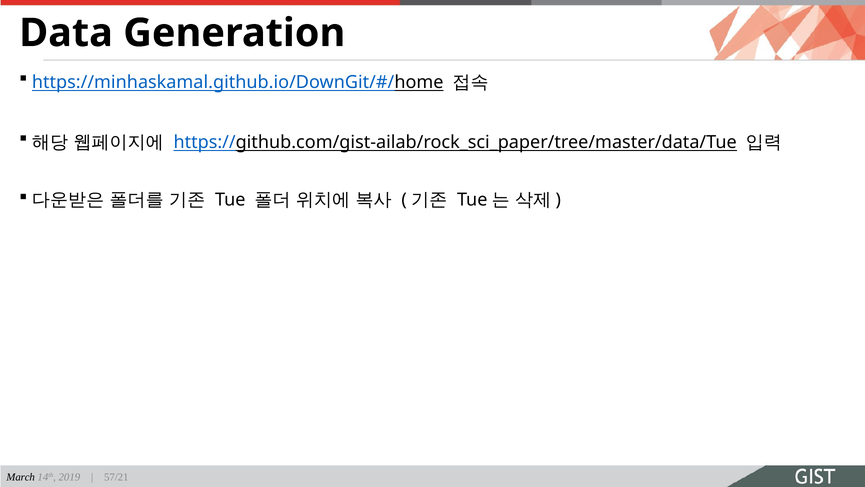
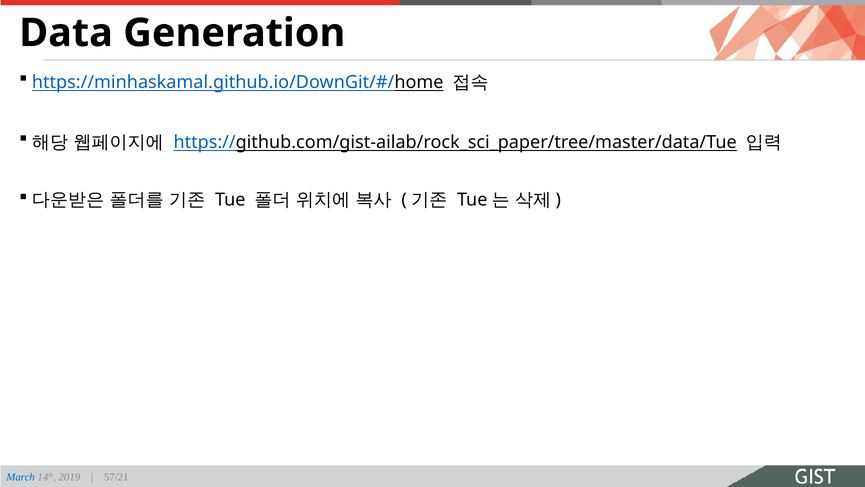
March colour: black -> blue (21, 477)
